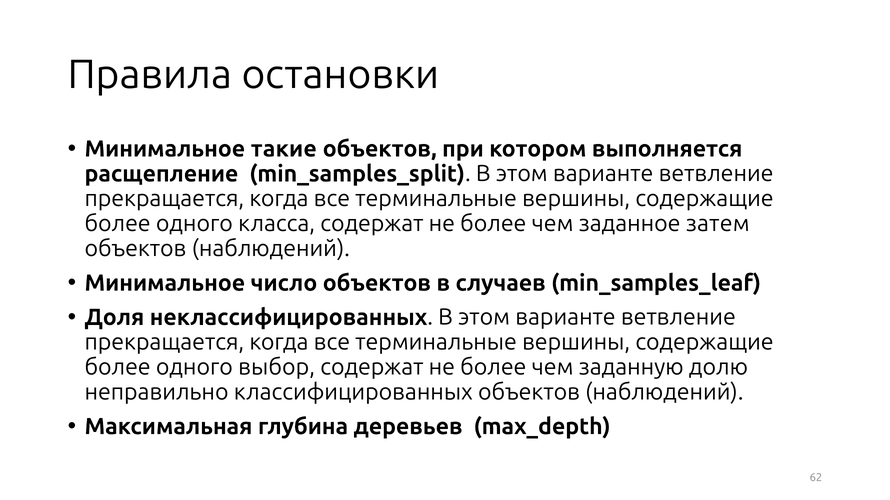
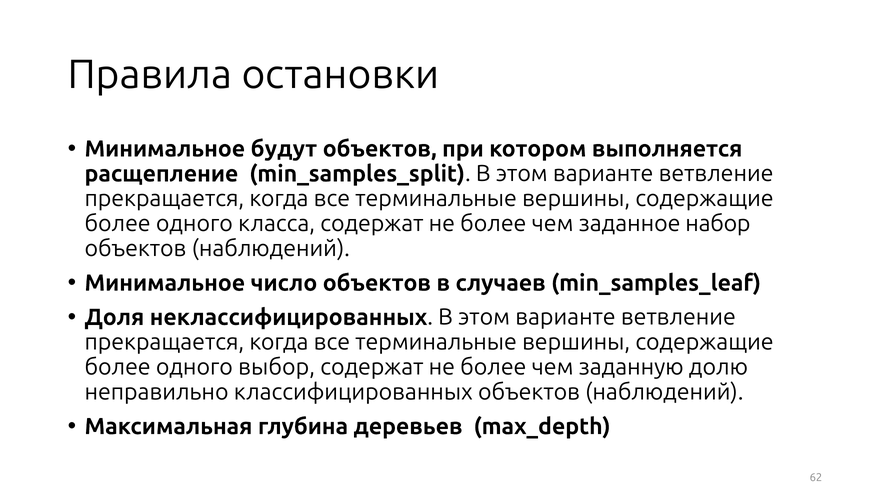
такие: такие -> будут (284, 149)
затем: затем -> набор (718, 224)
